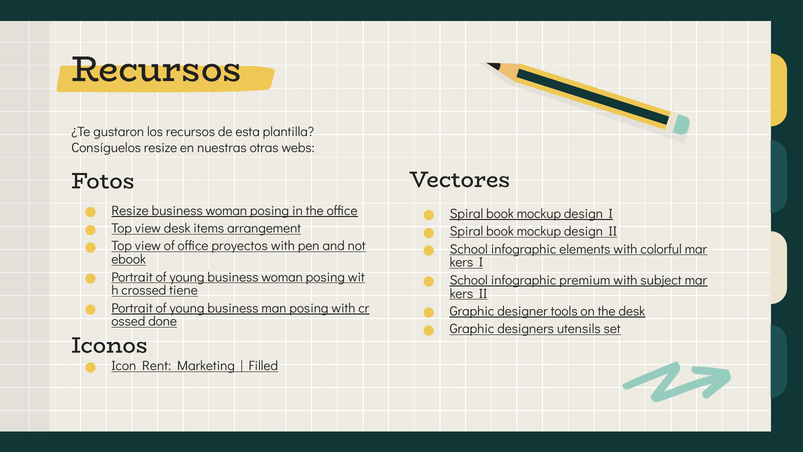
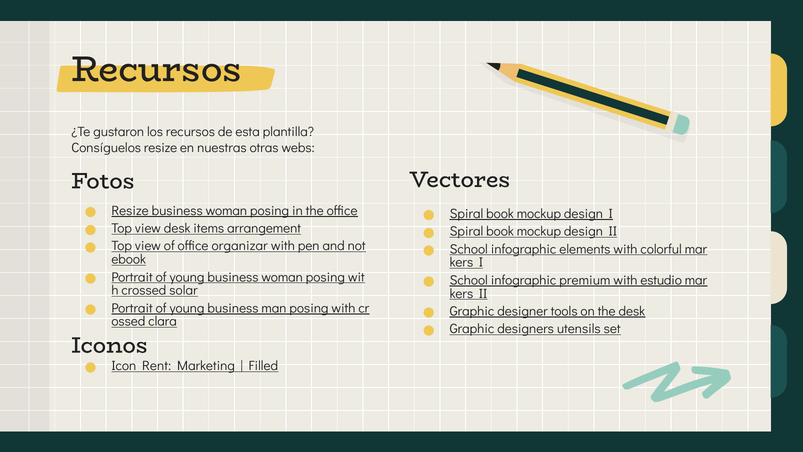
proyectos: proyectos -> organizar (240, 246)
subject: subject -> estudio (661, 280)
tiene: tiene -> solar (183, 290)
done: done -> clara (163, 321)
